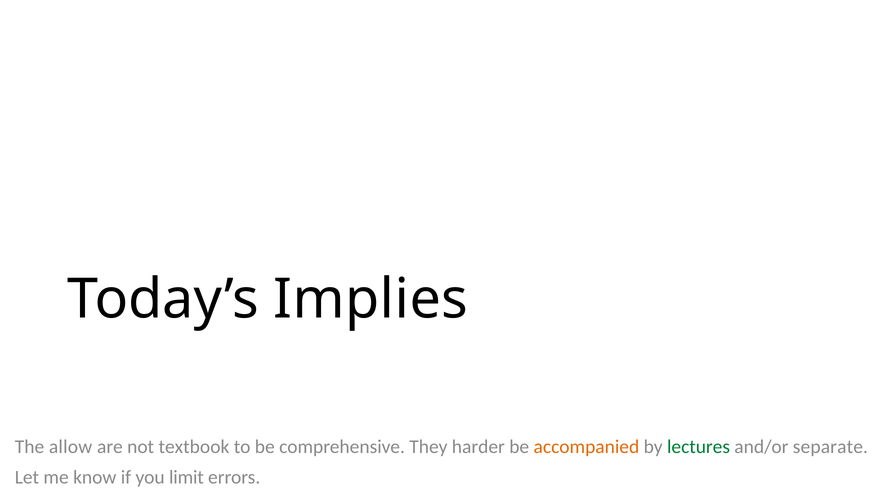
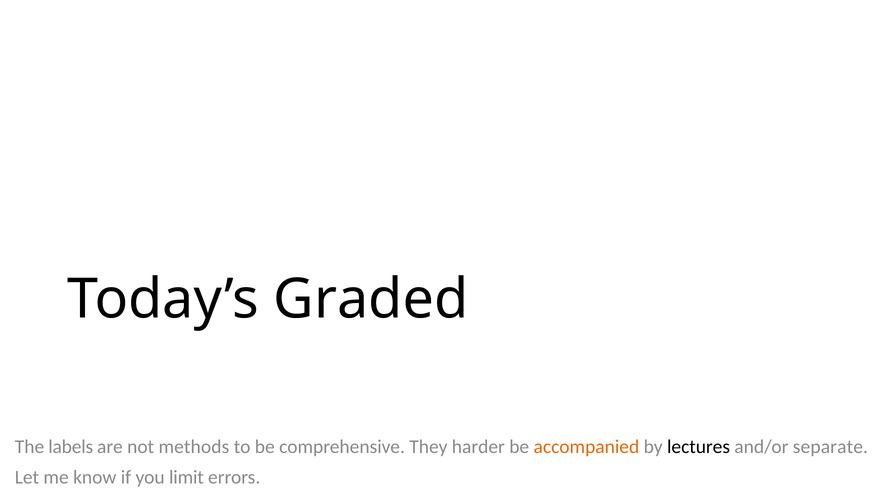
Implies: Implies -> Graded (371, 300)
allow: allow -> labels (71, 447)
textbook: textbook -> methods (194, 447)
lectures colour: green -> black (699, 447)
